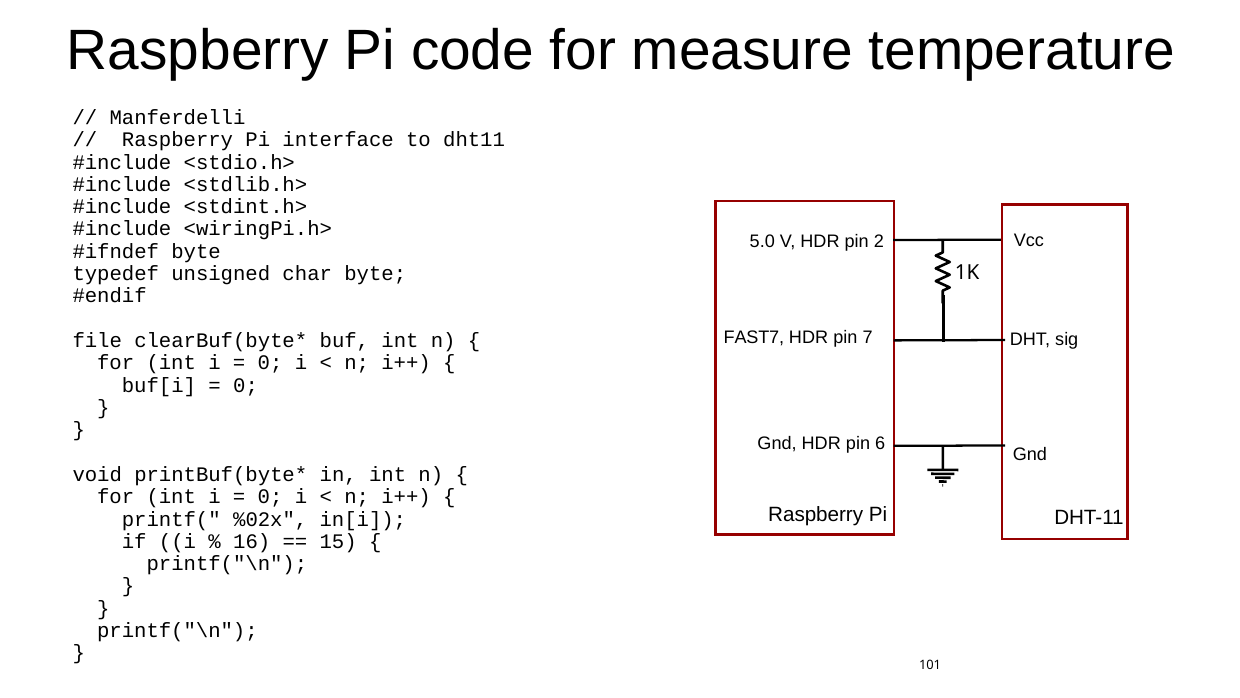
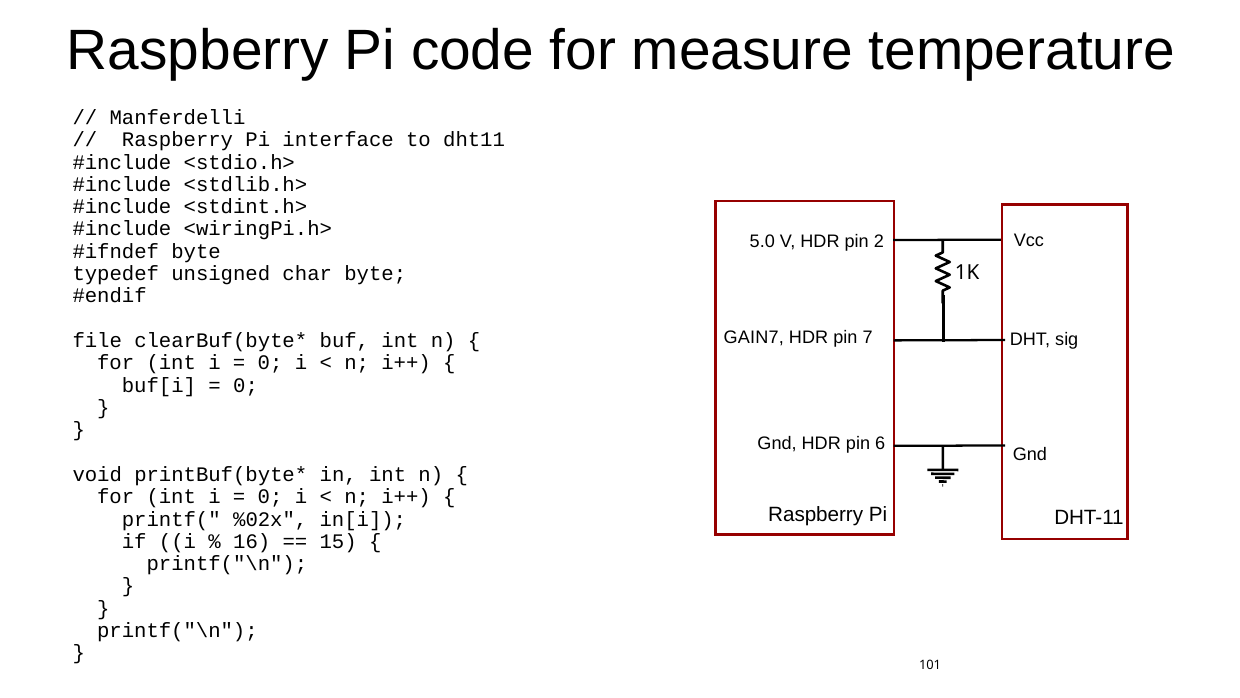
FAST7: FAST7 -> GAIN7 (754, 337)
